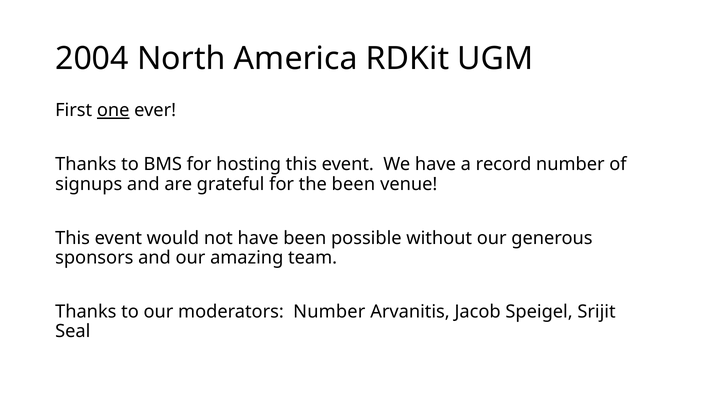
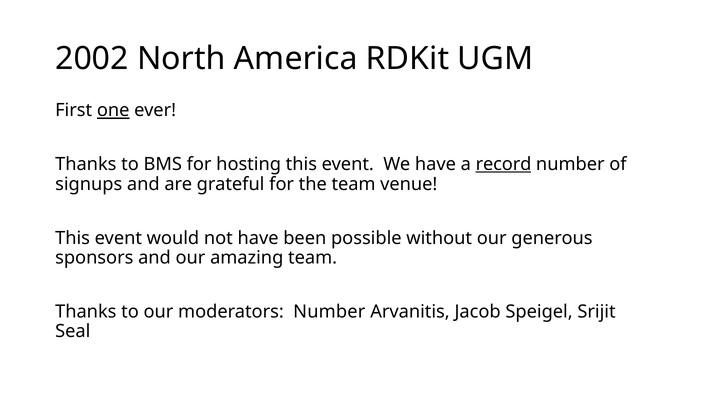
2004: 2004 -> 2002 (92, 59)
record underline: none -> present (504, 164)
the been: been -> team (354, 184)
